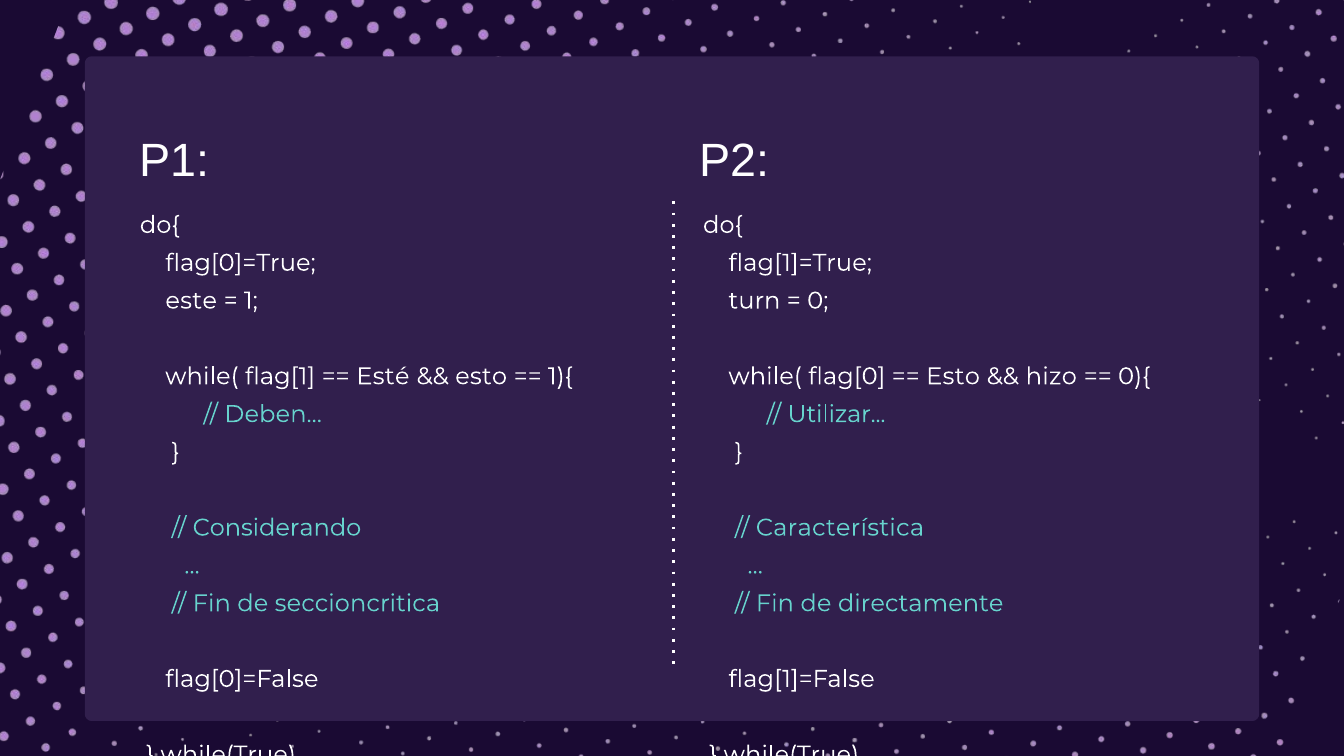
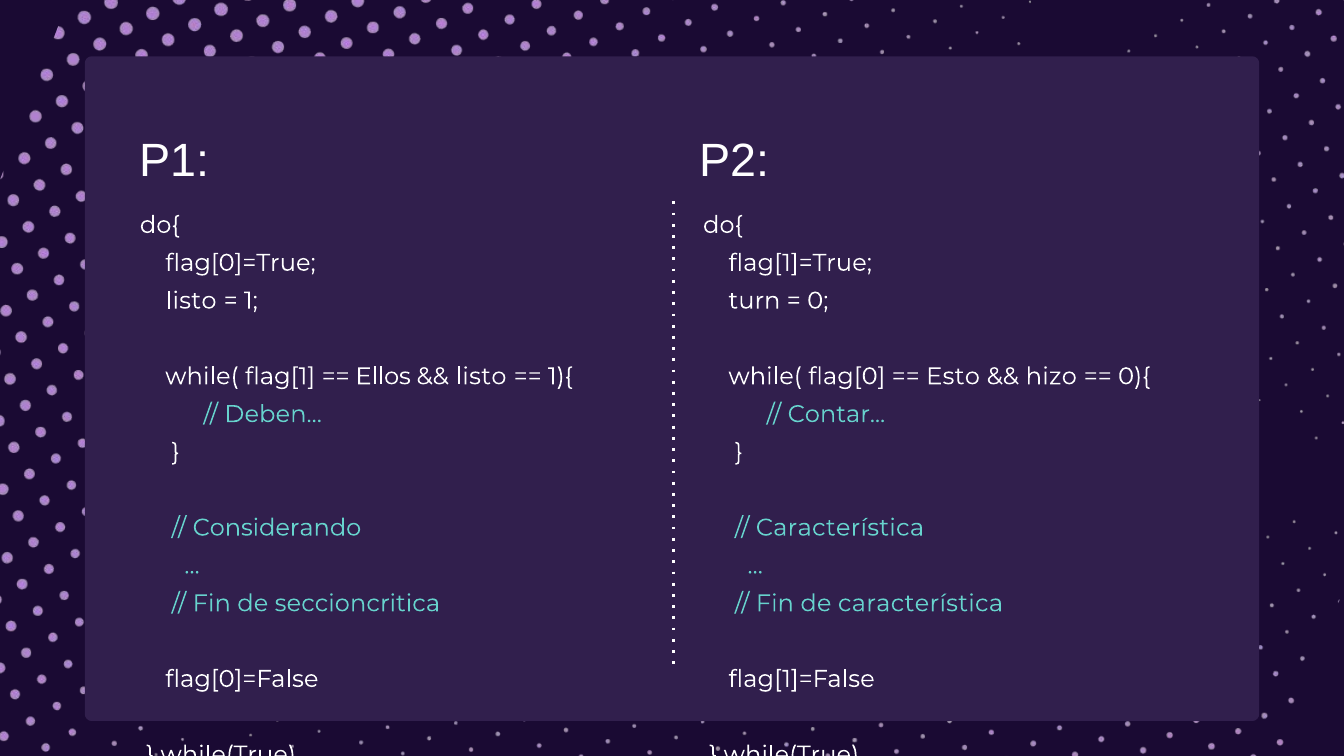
este: este -> listo (191, 301)
Esté: Esté -> Ellos (383, 376)
esto: esto -> listo (481, 376)
Utilizar: Utilizar -> Contar (836, 414)
de directamente: directamente -> característica (920, 603)
